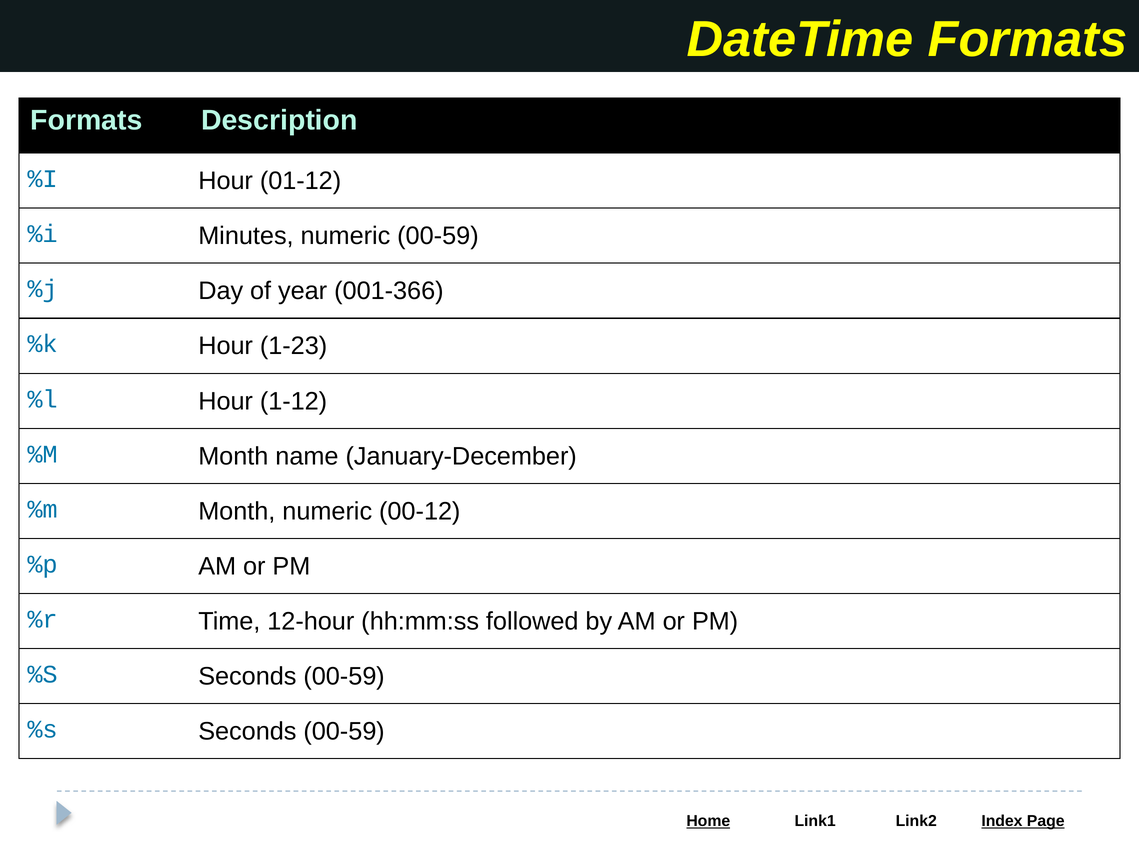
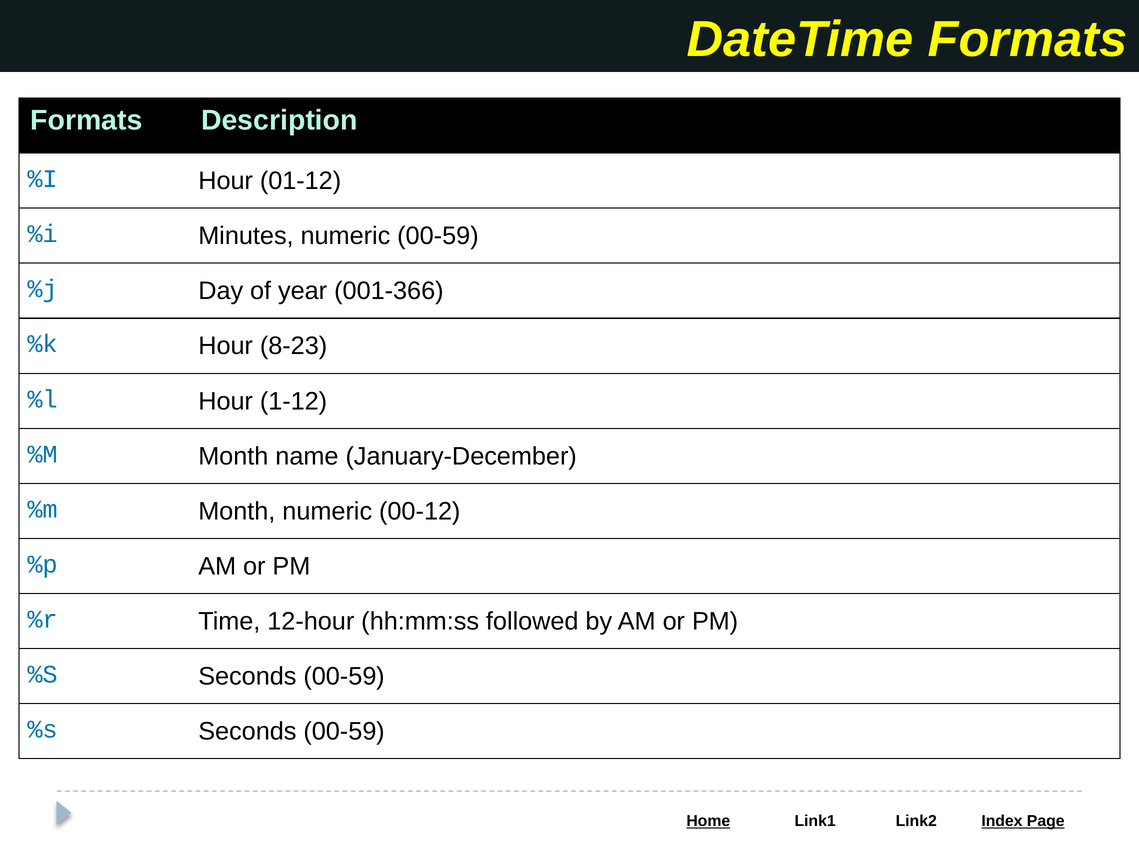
1-23: 1-23 -> 8-23 (294, 346)
